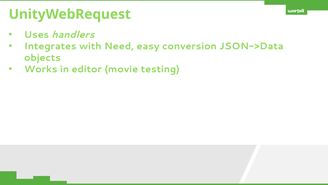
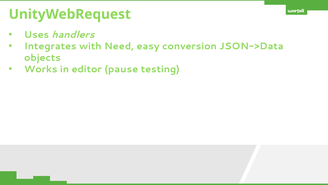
movie: movie -> pause (121, 69)
